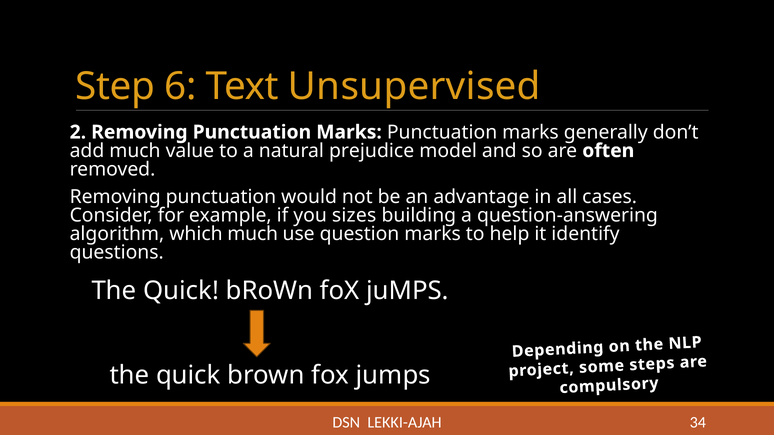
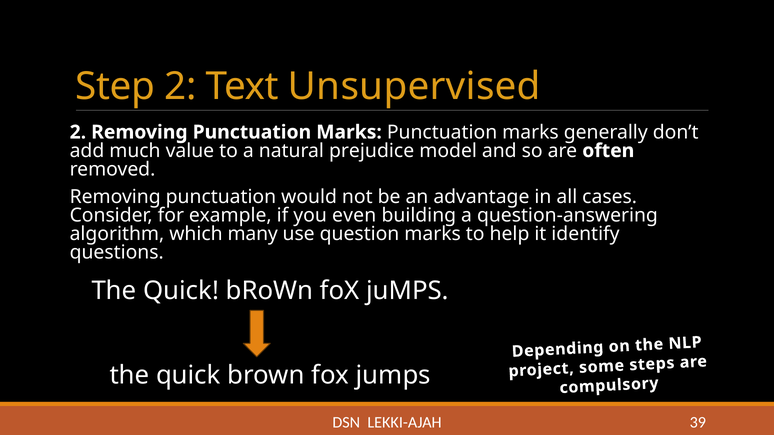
Step 6: 6 -> 2 (180, 87)
sizes: sizes -> even (354, 216)
which much: much -> many (253, 234)
34: 34 -> 39 (698, 423)
